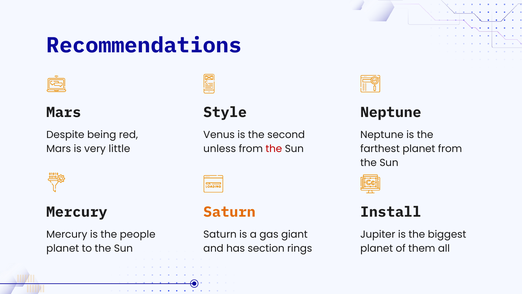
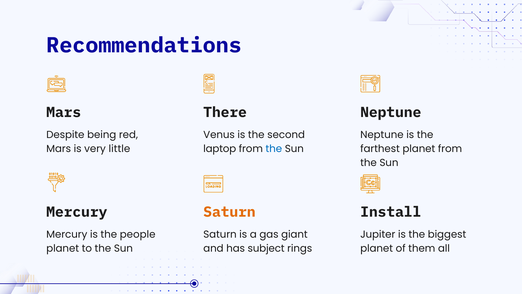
Style: Style -> There (225, 112)
unless: unless -> laptop (220, 149)
the colour: red -> blue (274, 149)
section: section -> subject (266, 248)
